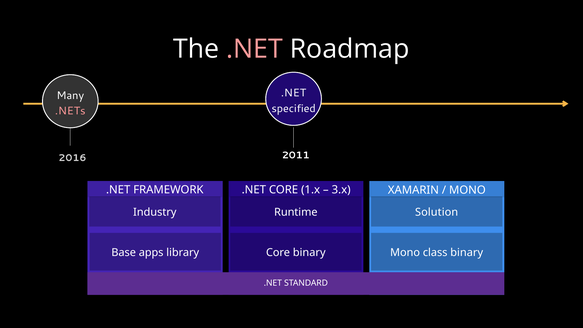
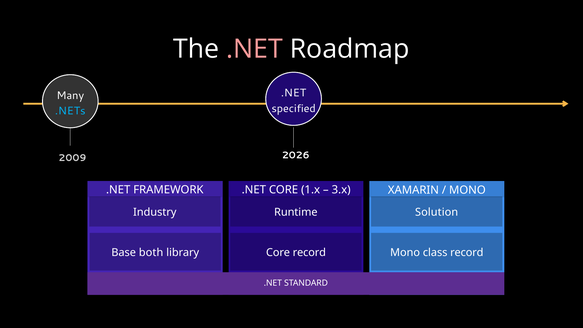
.NETs colour: pink -> light blue (70, 111)
2011: 2011 -> 2026 (296, 155)
2016: 2016 -> 2009 (72, 158)
apps: apps -> both (151, 252)
Core binary: binary -> record (309, 252)
class binary: binary -> record (467, 252)
